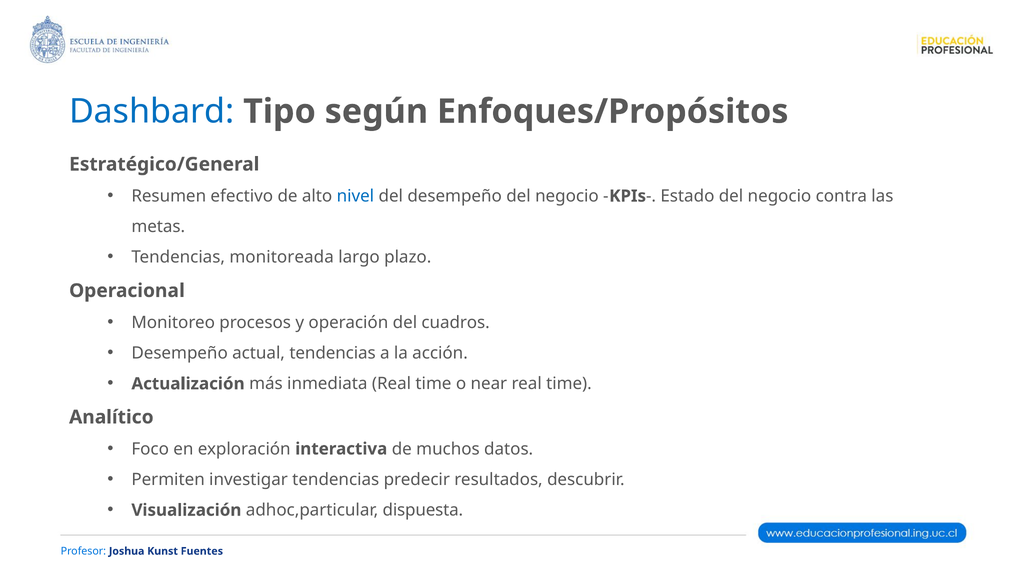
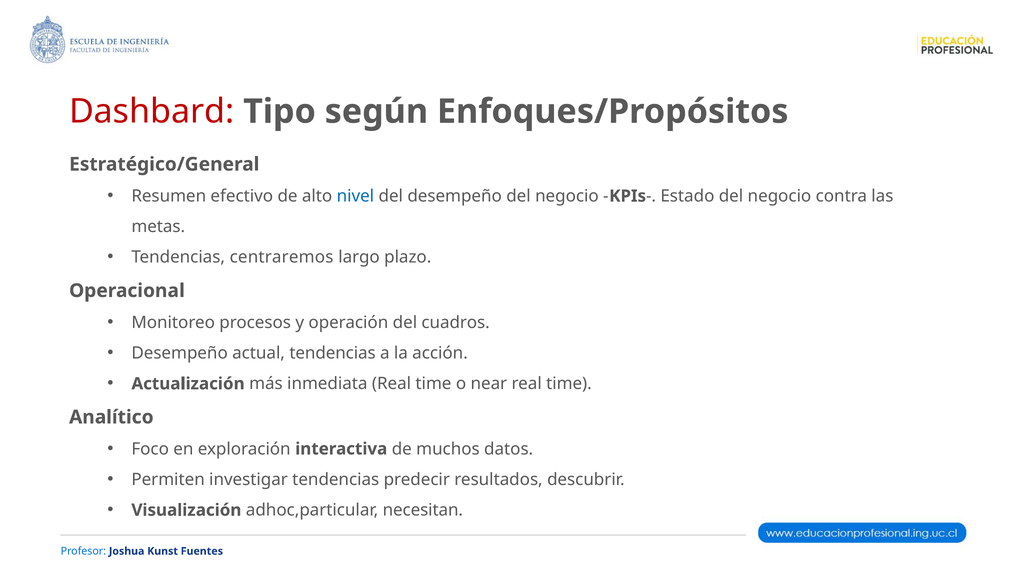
Dashbard colour: blue -> red (152, 112)
monitoreada: monitoreada -> centraremos (282, 258)
dispuesta: dispuesta -> necesitan (423, 511)
